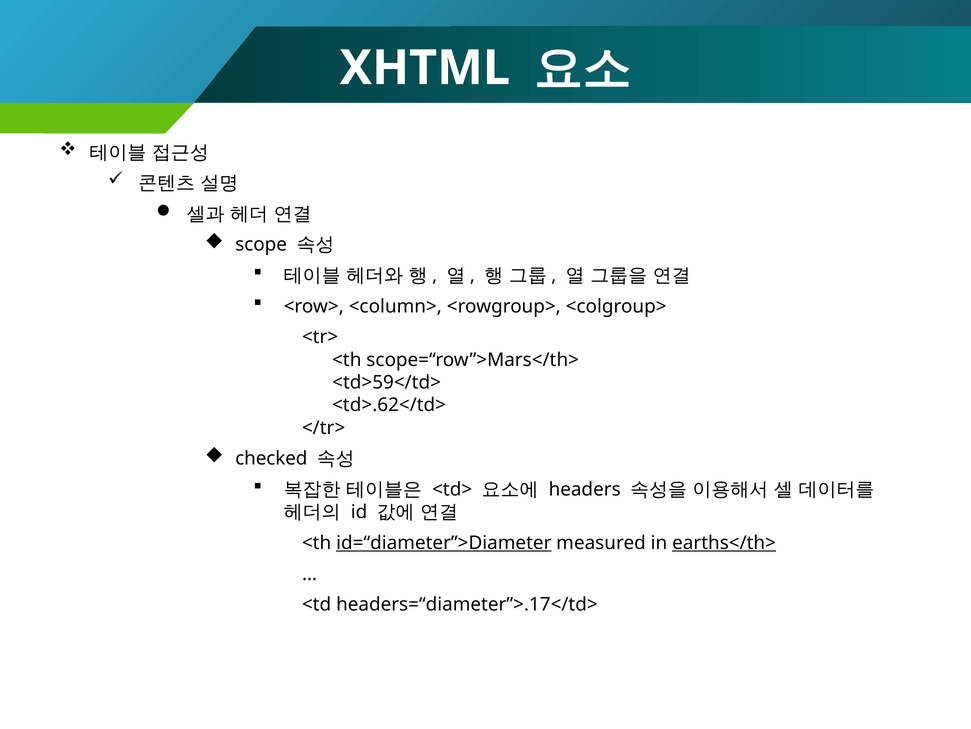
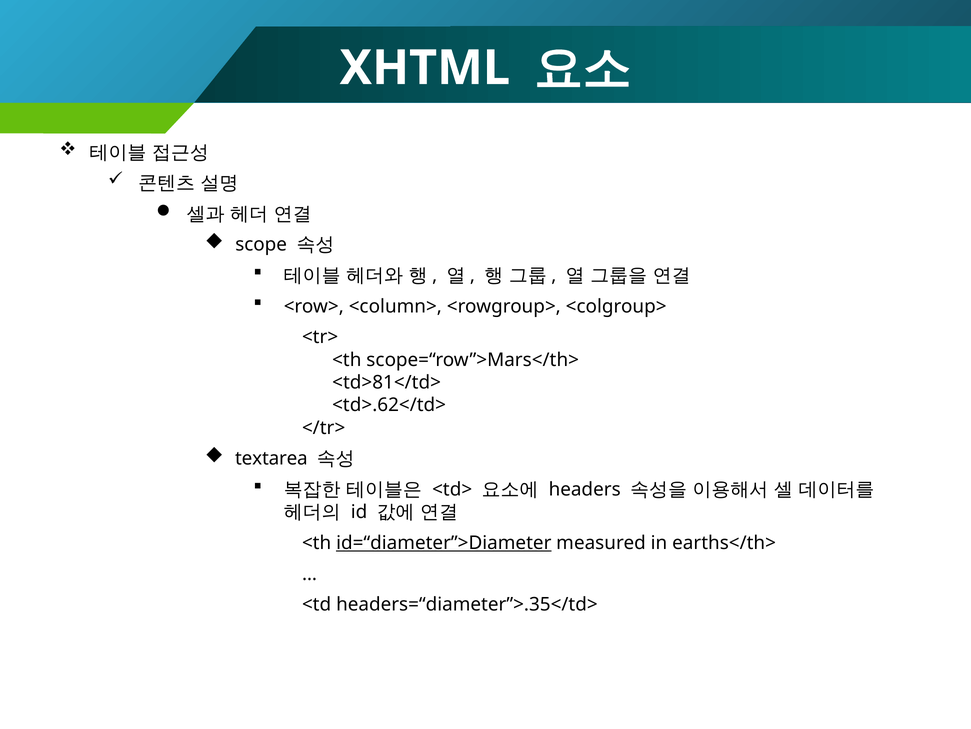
<td>59</td>: <td>59</td> -> <td>81</td> (387, 382)
checked: checked -> textarea (271, 458)
earths</th> underline: present -> none (724, 542)
headers=“diameter”>.17</td>: headers=“diameter”>.17</td> -> headers=“diameter”>.35</td> (467, 604)
